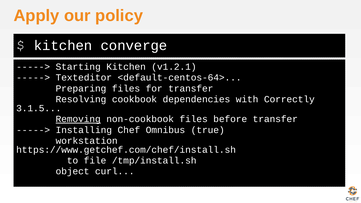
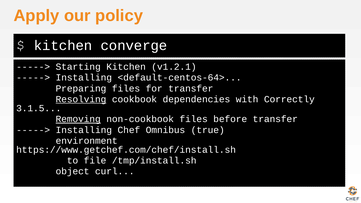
Texteditor: Texteditor -> Installing (84, 78)
Resolving underline: none -> present (81, 99)
workstation: workstation -> environment (87, 141)
